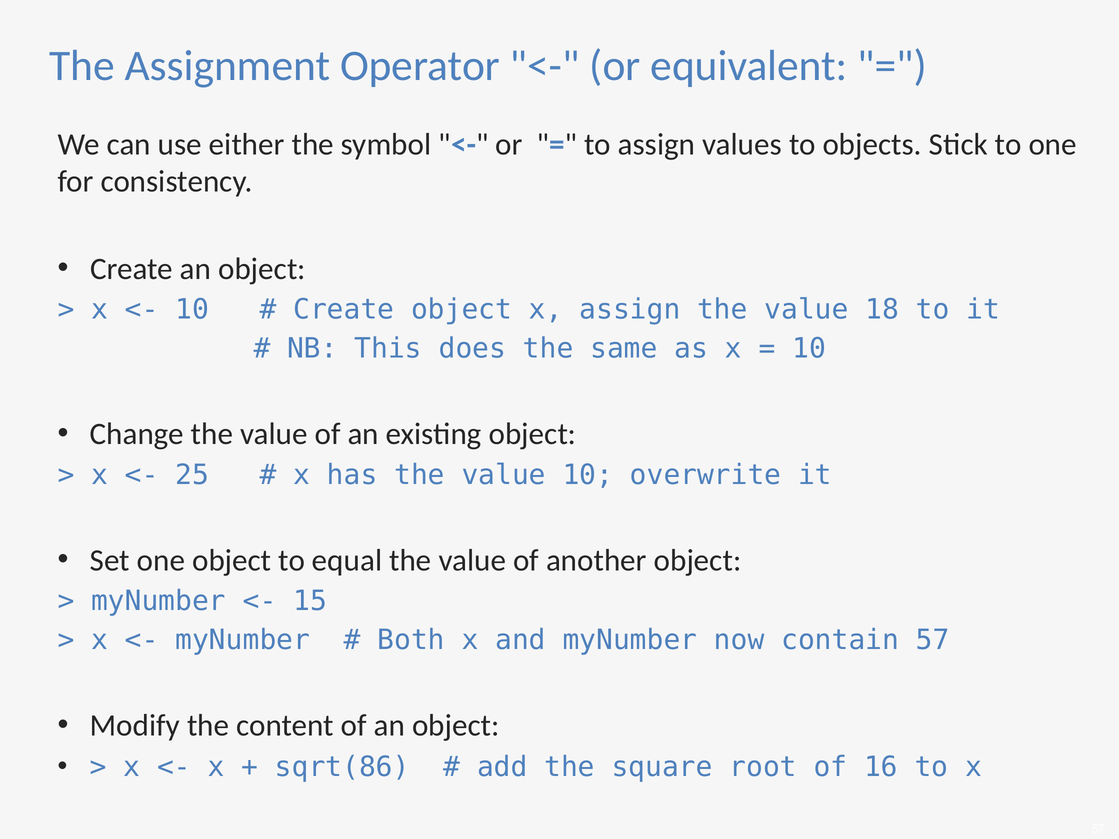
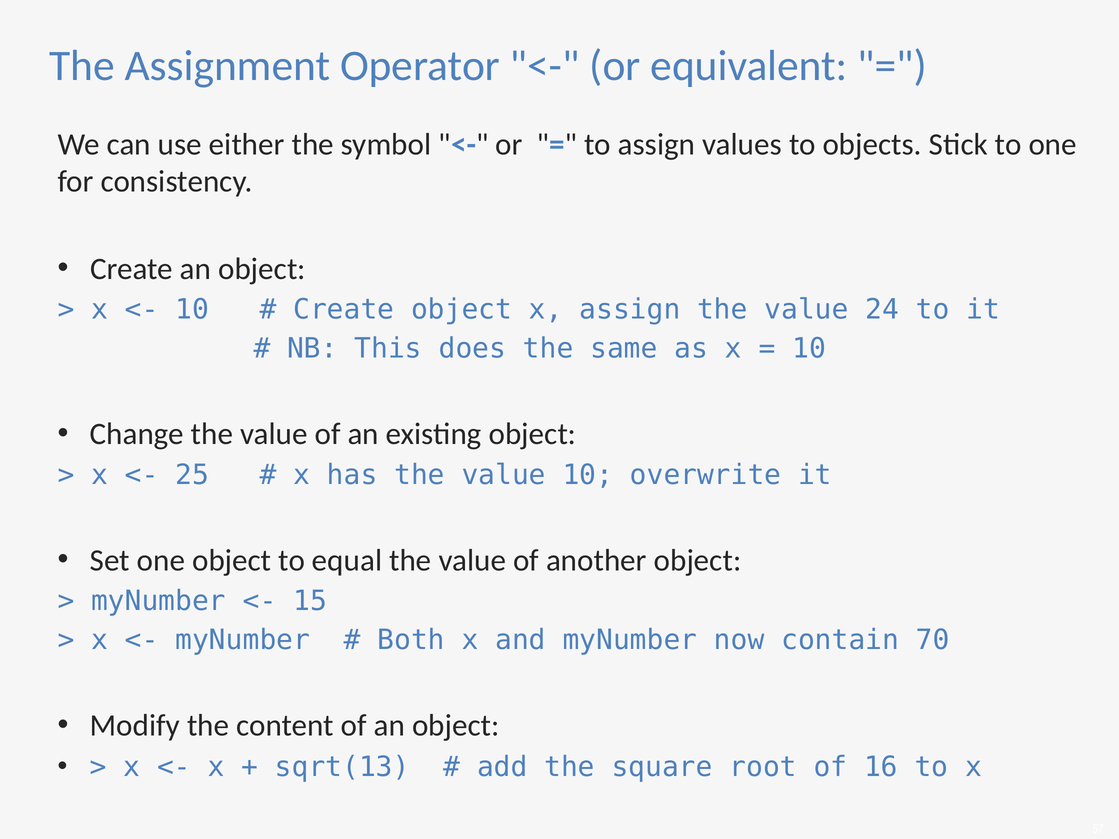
18: 18 -> 24 (882, 310)
contain 57: 57 -> 70 (933, 640)
sqrt(86: sqrt(86 -> sqrt(13 (342, 767)
